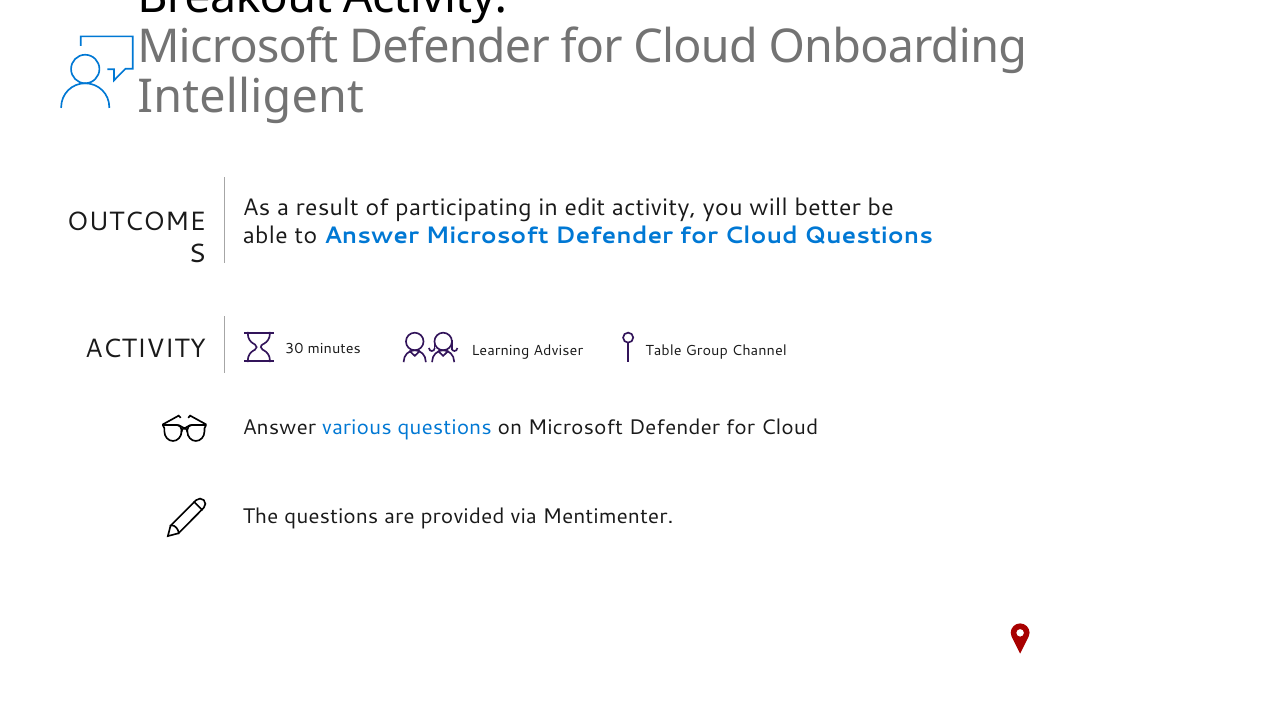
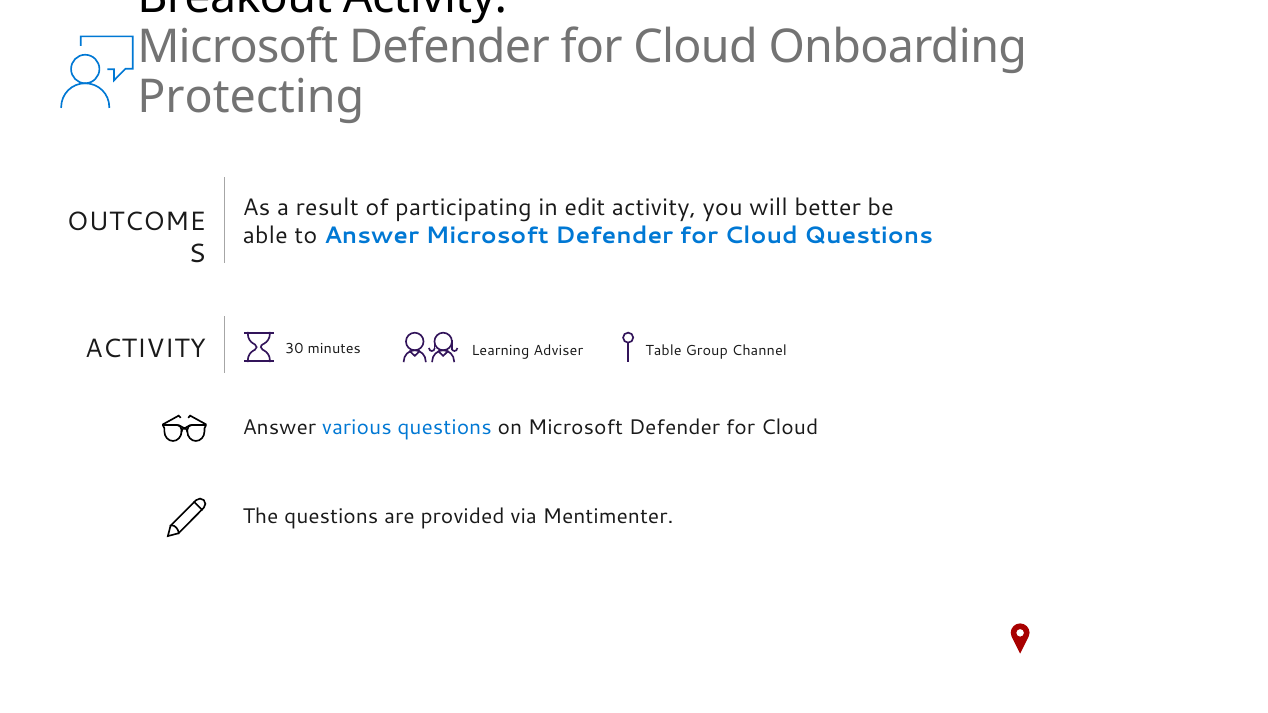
Intelligent: Intelligent -> Protecting (251, 97)
